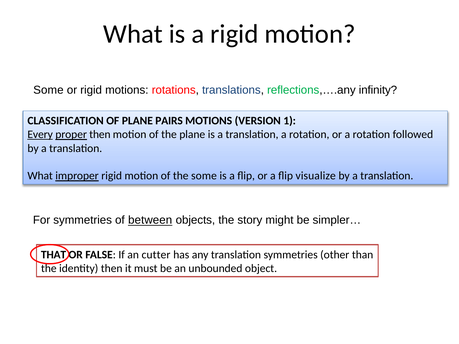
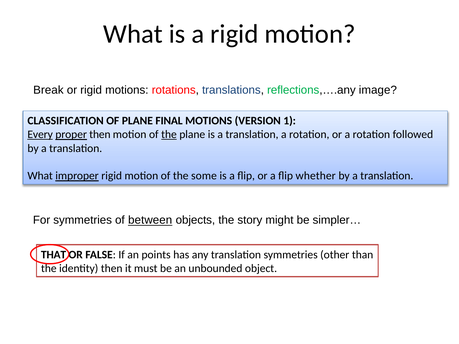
Some: Some -> Break (48, 90)
infinity: infinity -> image (378, 90)
PAIRS: PAIRS -> FINAL (169, 121)
the underline: none -> present (169, 135)
visualize: visualize -> whether (316, 176)
cutter: cutter -> points (156, 255)
